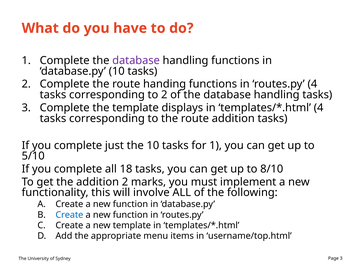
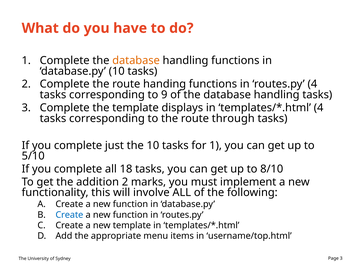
database colour: purple -> orange (136, 60)
to 2: 2 -> 9 (164, 95)
route addition: addition -> through (233, 118)
